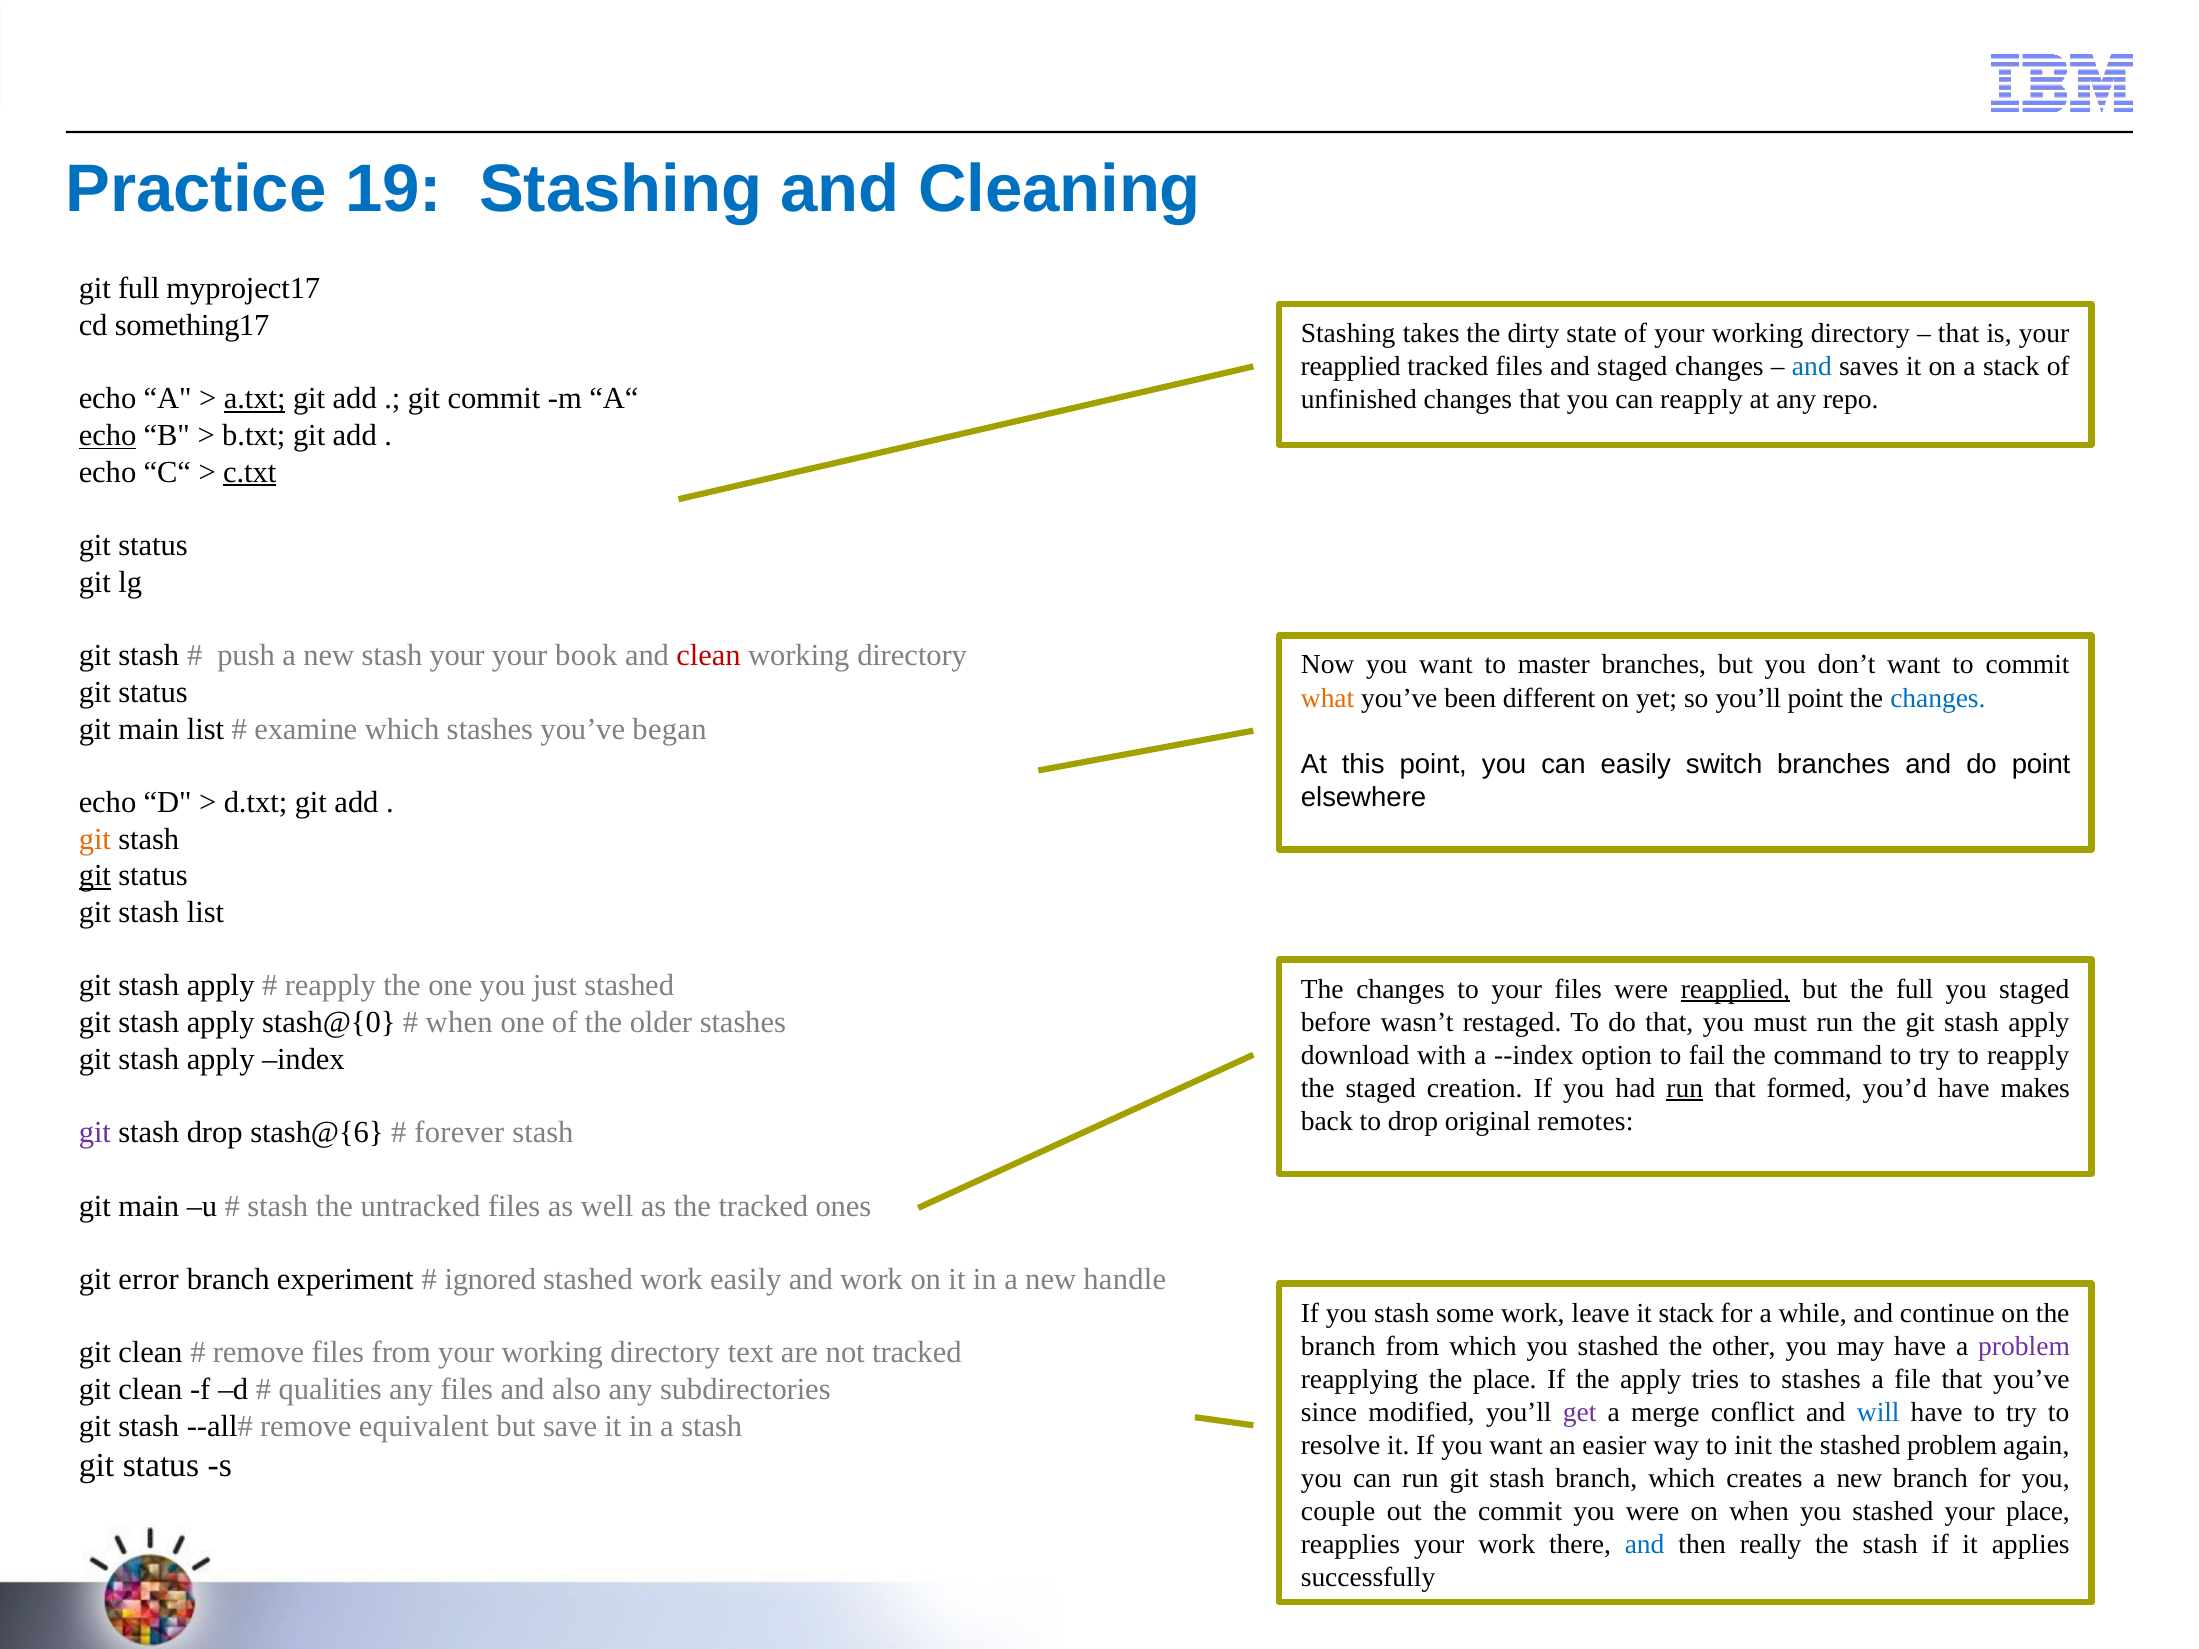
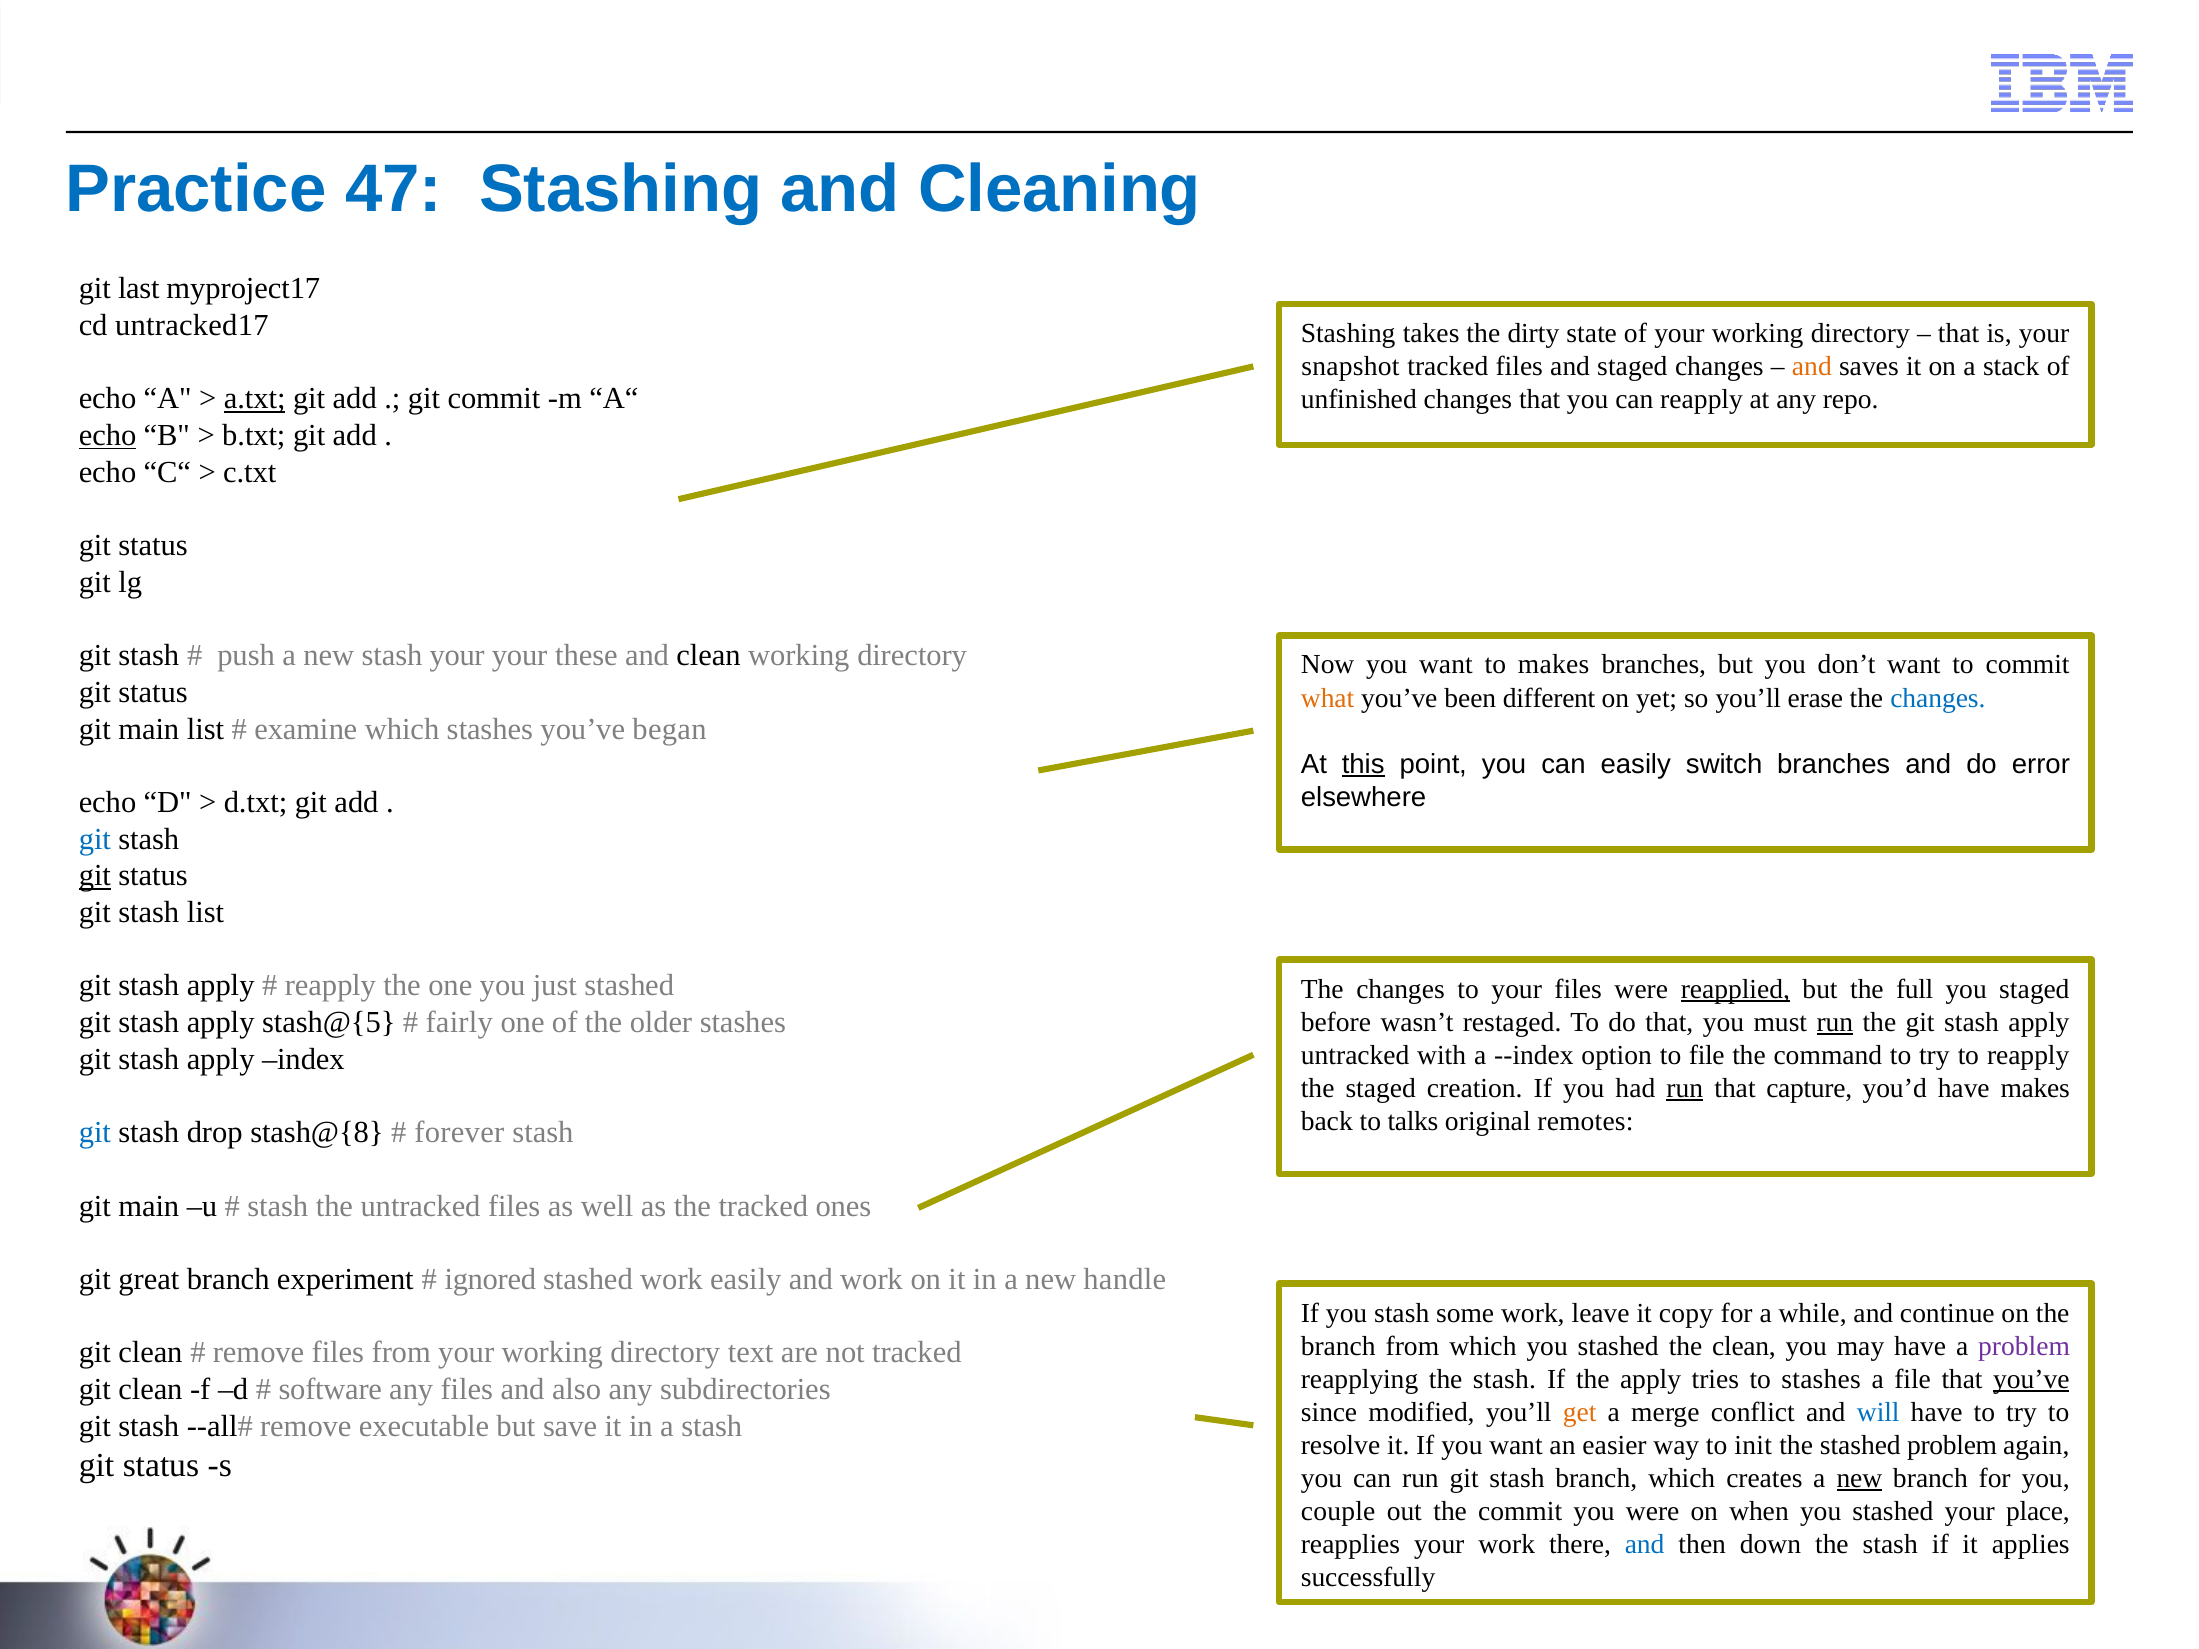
19: 19 -> 47 (394, 190)
git full: full -> last (139, 289)
something17: something17 -> untracked17 (192, 325)
reapplied: reapplied -> snapshot (1350, 366)
and colour: blue -> orange (1812, 366)
c.txt underline: present -> none (250, 472)
book: book -> these (586, 656)
clean colour: red -> black (709, 656)
to master: master -> makes (1554, 665)
you’ll point: point -> erase (1815, 698)
this underline: none -> present (1363, 764)
do point: point -> error (2041, 764)
git colour: orange -> blue (95, 839)
stash@{0: stash@{0 -> stash@{5 (329, 1023)
when: when -> fairly (459, 1023)
run underline: none -> present (1835, 1022)
download: download -> untracked (1355, 1055)
to fail: fail -> file (1707, 1055)
formed: formed -> capture (1809, 1088)
to drop: drop -> talks (1413, 1121)
git colour: purple -> blue (95, 1133)
stash@{6: stash@{6 -> stash@{8 (317, 1133)
error: error -> great (149, 1280)
it stack: stack -> copy (1686, 1313)
the other: other -> clean (1744, 1346)
reapplying the place: place -> stash (1504, 1379)
you’ve underline: none -> present (2031, 1379)
qualities: qualities -> software (330, 1390)
get colour: purple -> orange (1580, 1412)
equivalent: equivalent -> executable (424, 1427)
new underline: none -> present (1859, 1479)
really: really -> down (1771, 1545)
